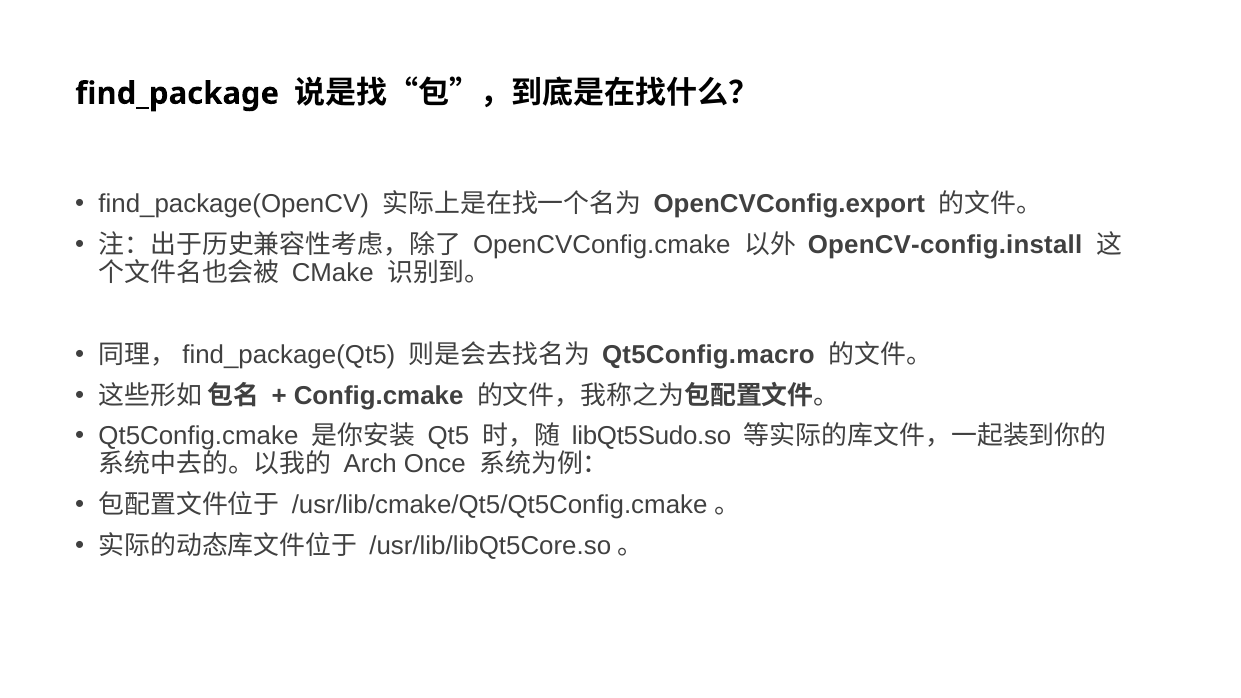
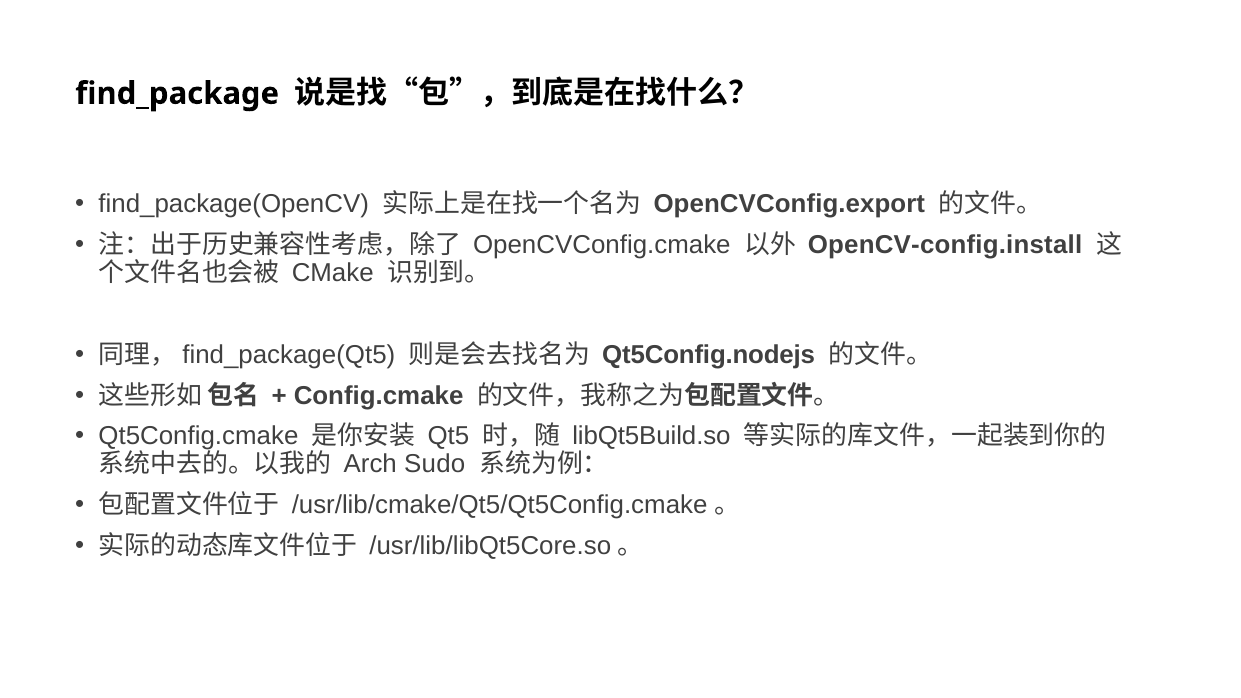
Qt5Config.macro: Qt5Config.macro -> Qt5Config.nodejs (709, 355)
libQt5Sudo.so: libQt5Sudo.so -> libQt5Build.so (651, 436)
Once: Once -> Sudo (435, 464)
